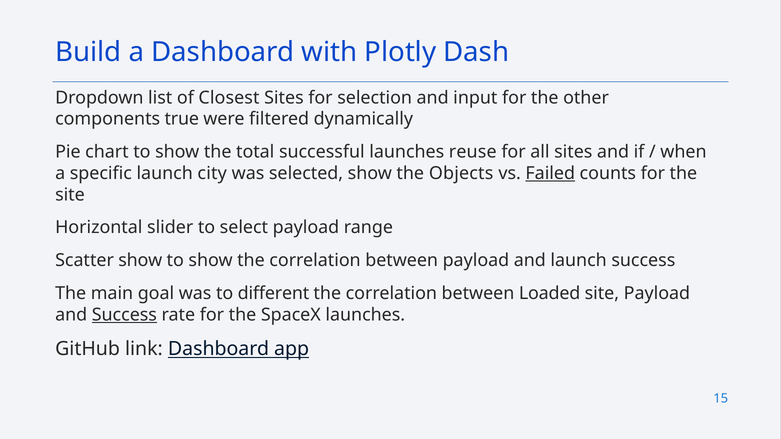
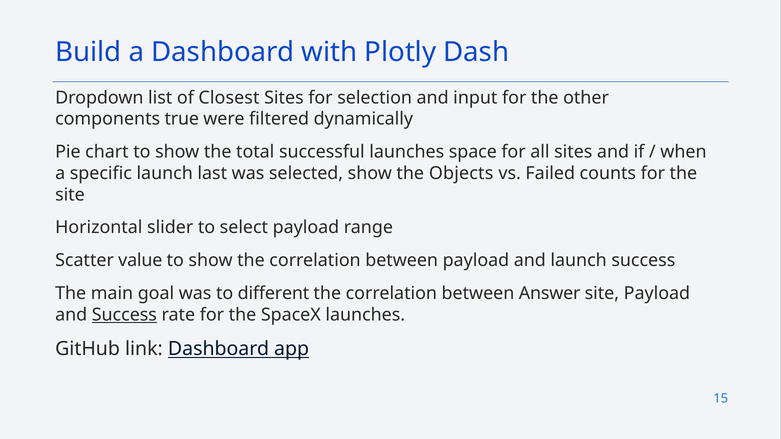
reuse: reuse -> space (473, 152)
city: city -> last (212, 173)
Failed underline: present -> none (550, 173)
Scatter show: show -> value (140, 261)
Loaded: Loaded -> Answer (550, 293)
